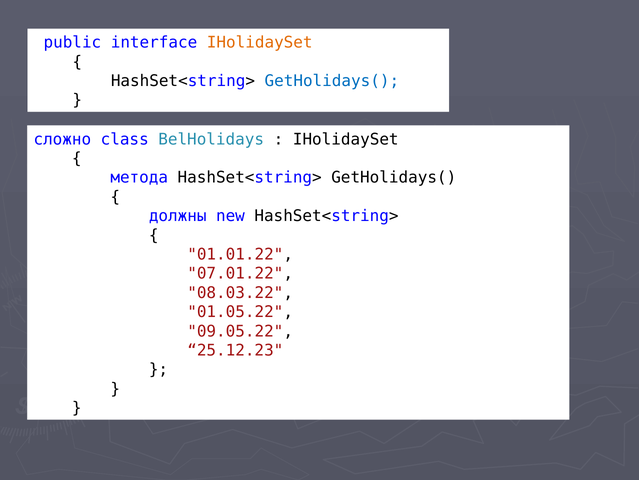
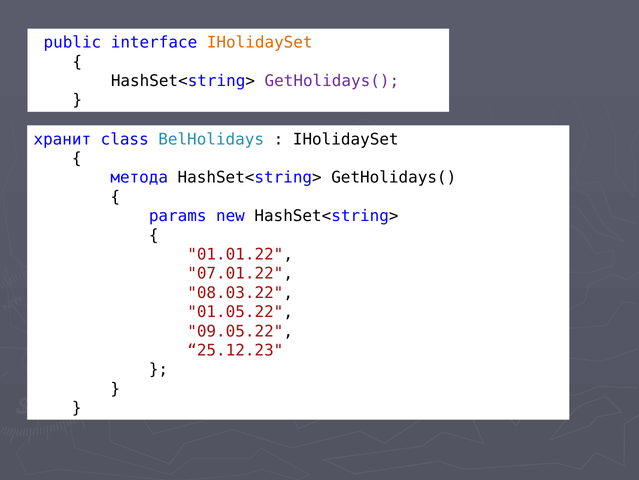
GetHolidays( colour: blue -> purple (332, 81)
сложно: сложно -> хранит (62, 139)
должны: должны -> params (178, 216)
